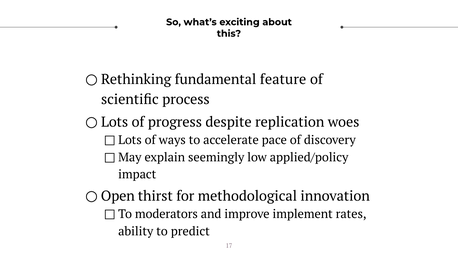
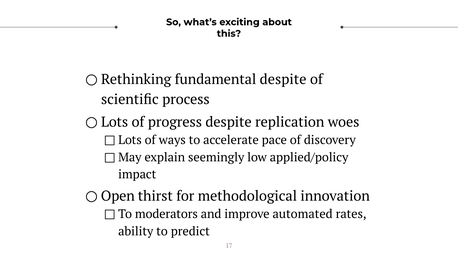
fundamental feature: feature -> despite (283, 79)
implement: implement -> automated (303, 214)
